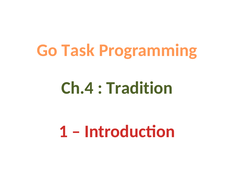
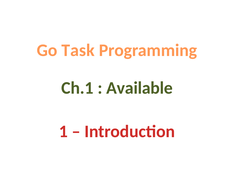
Ch.4: Ch.4 -> Ch.1 (77, 88)
Tradition: Tradition -> Available (140, 88)
